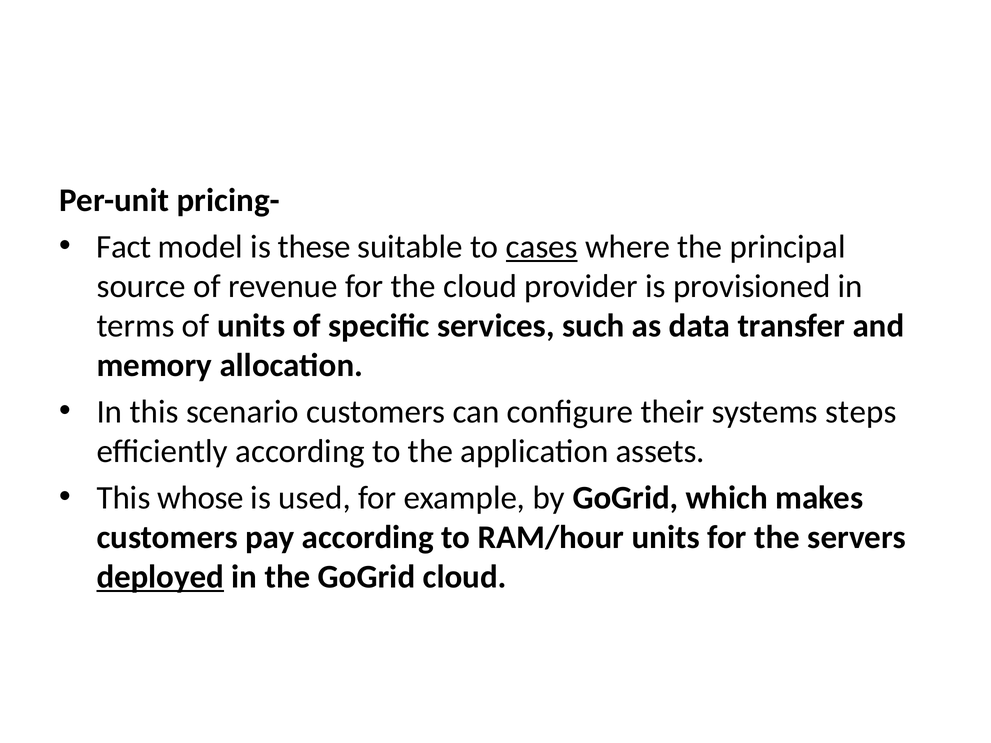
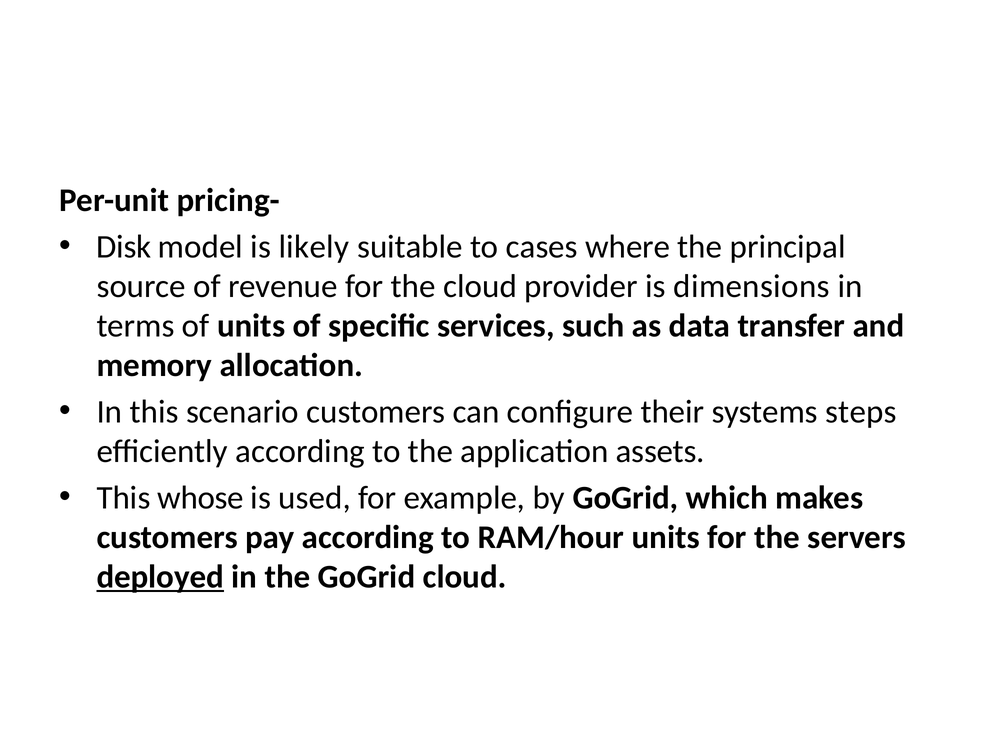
Fact: Fact -> Disk (124, 247)
these: these -> likely (314, 247)
cases underline: present -> none (542, 247)
provisioned: provisioned -> dimensions (752, 286)
